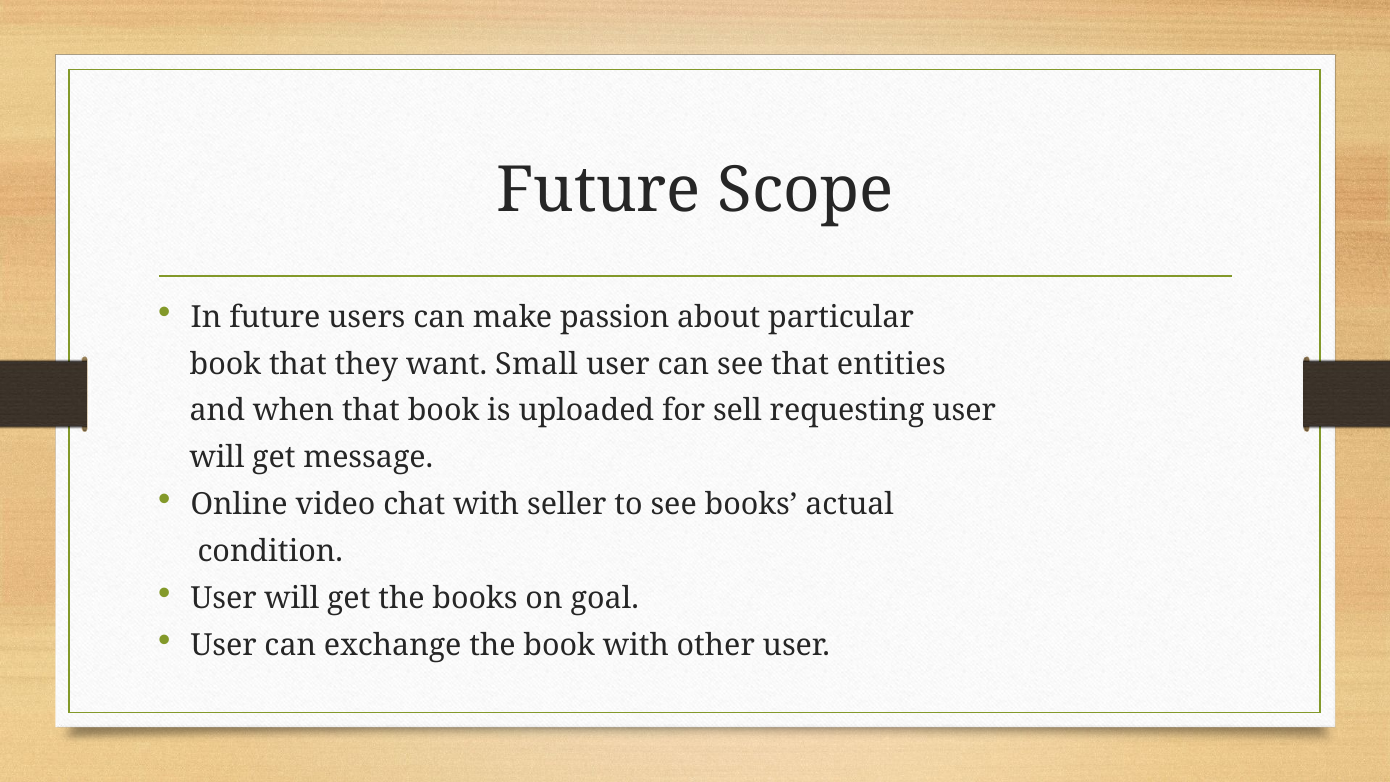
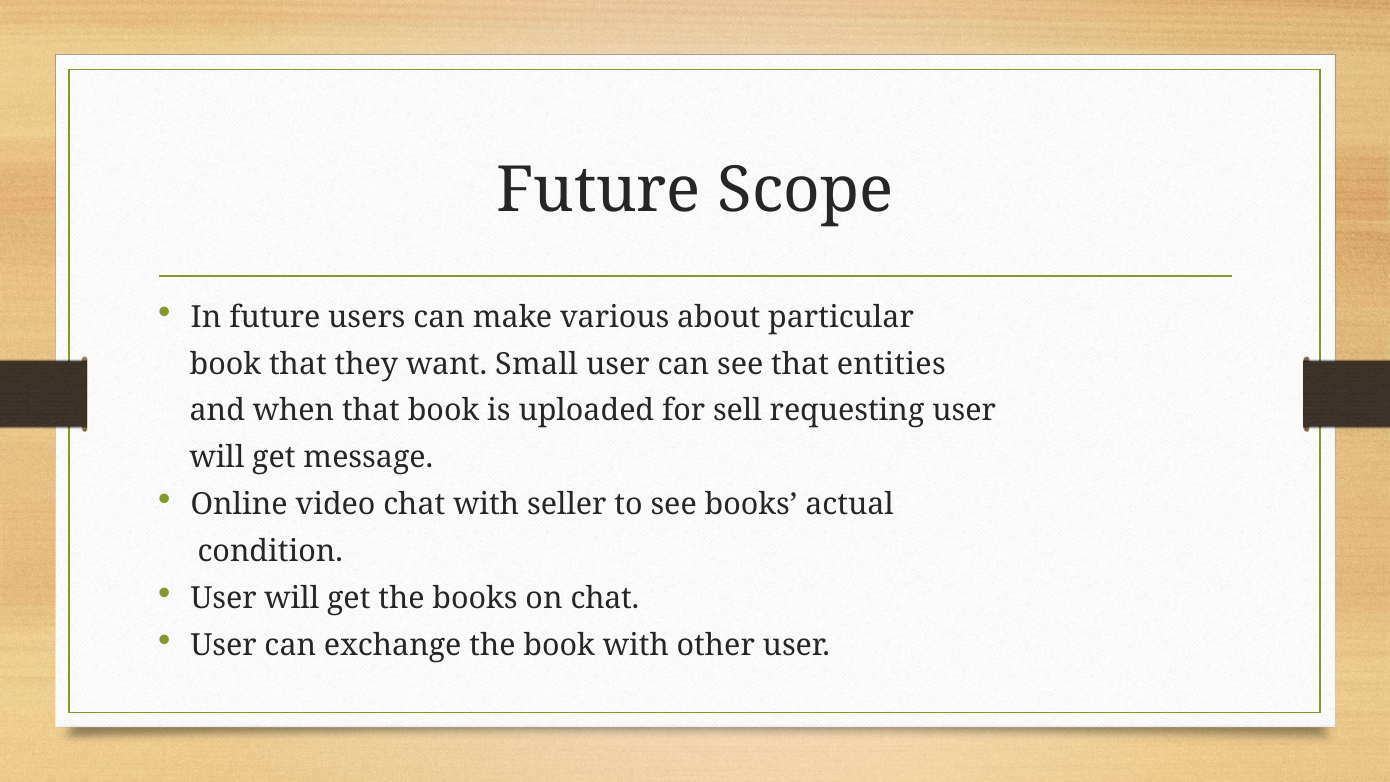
passion: passion -> various (615, 317)
on goal: goal -> chat (605, 598)
